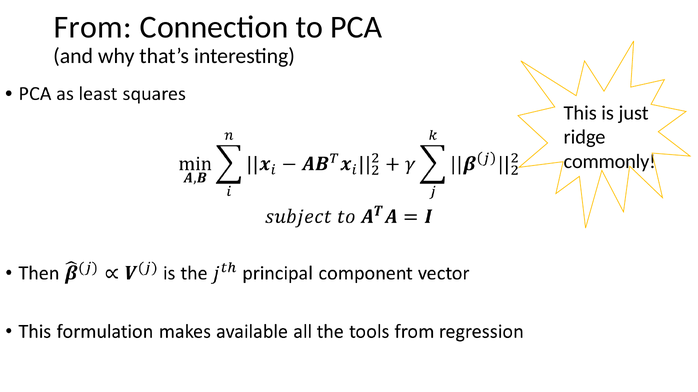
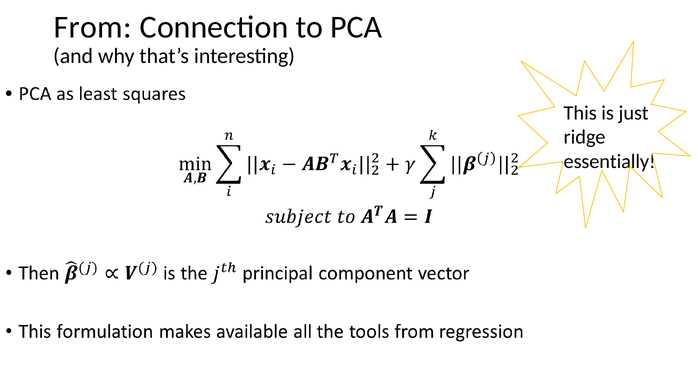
commonly: commonly -> essentially (610, 162)
